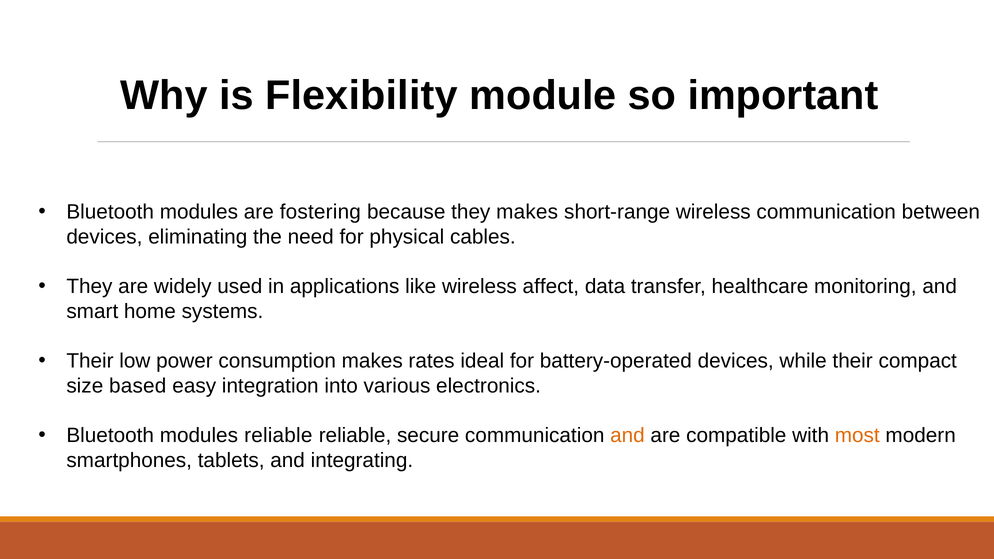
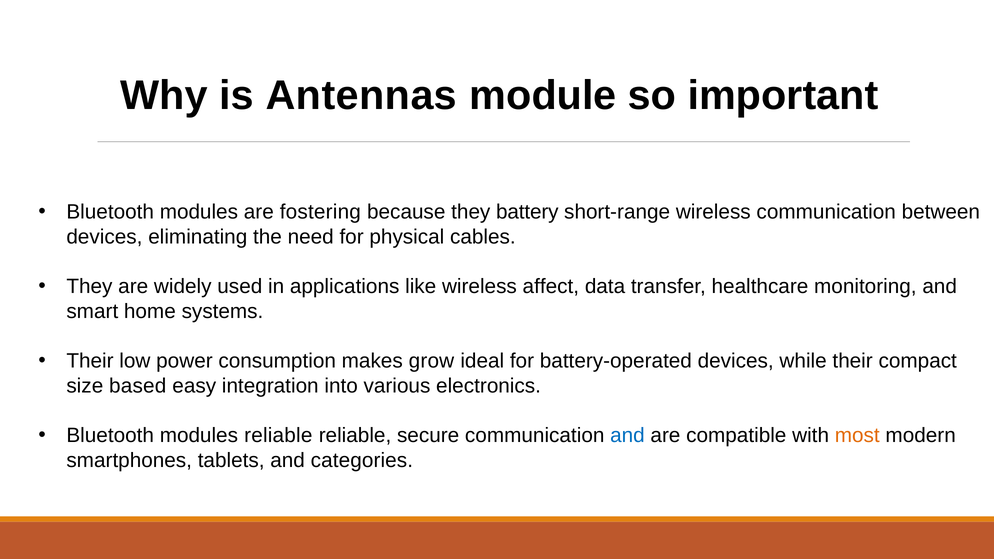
Flexibility: Flexibility -> Antennas (361, 95)
they makes: makes -> battery (527, 212)
rates: rates -> grow (431, 361)
and colour: orange -> blue (627, 436)
integrating: integrating -> categories (362, 461)
